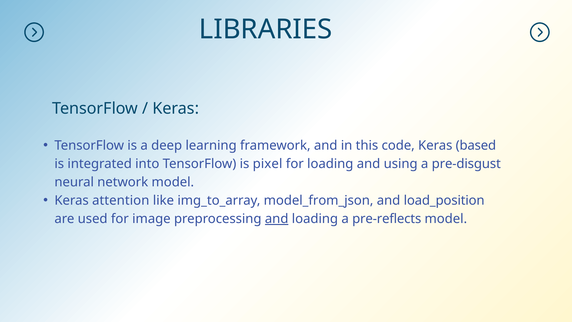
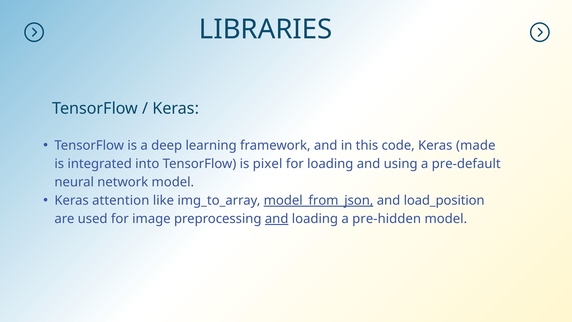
based: based -> made (476, 145)
pre-disgust: pre-disgust -> pre-default (466, 164)
model_from_json underline: none -> present (319, 200)
pre-reflects: pre-reflects -> pre-hidden (387, 219)
